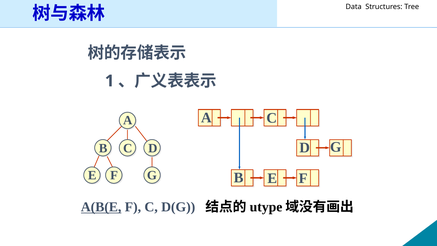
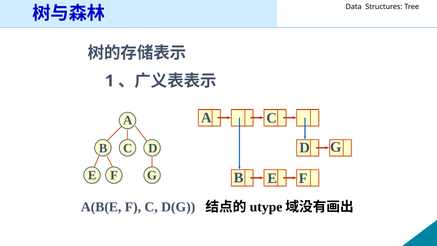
A(B(E underline: present -> none (101, 207)
